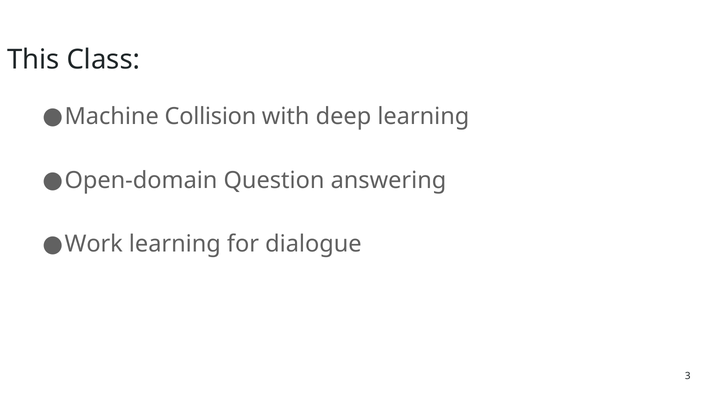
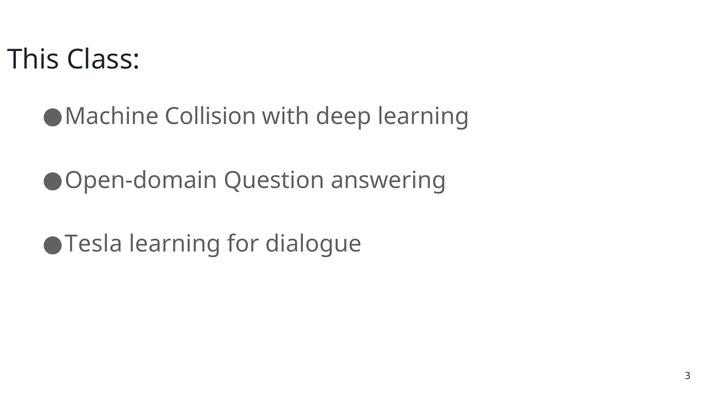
Work: Work -> Tesla (94, 244)
